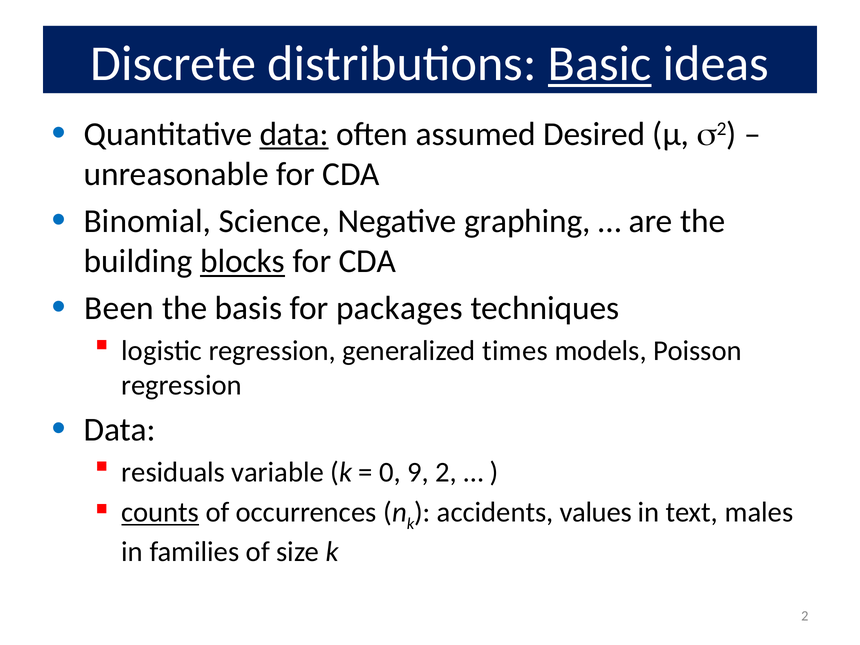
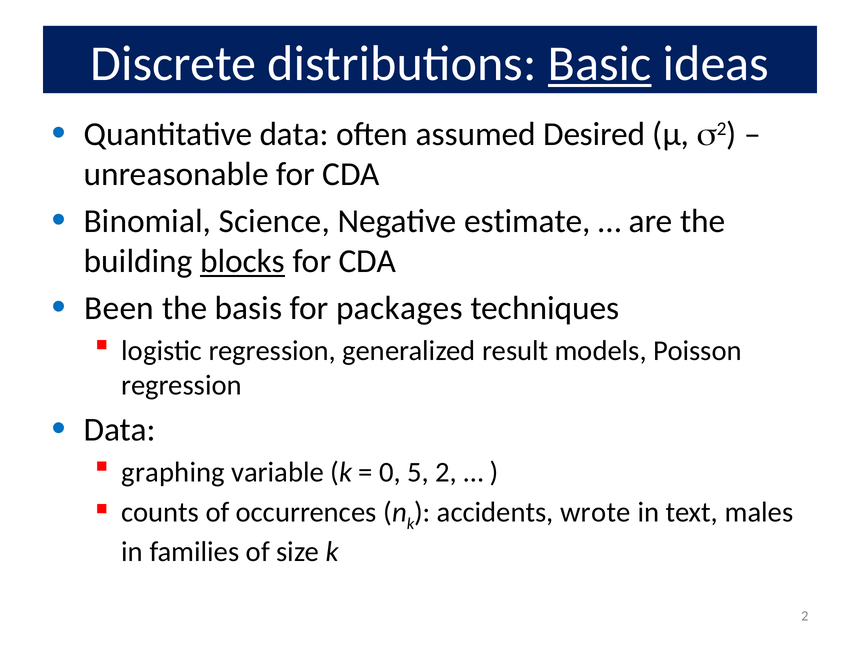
data underline: present -> none (294, 134)
graphing: graphing -> estimate (527, 221)
times: times -> result (515, 351)
residuals: residuals -> graphing (173, 472)
9: 9 -> 5 (418, 472)
counts underline: present -> none (160, 512)
values: values -> wrote (595, 512)
